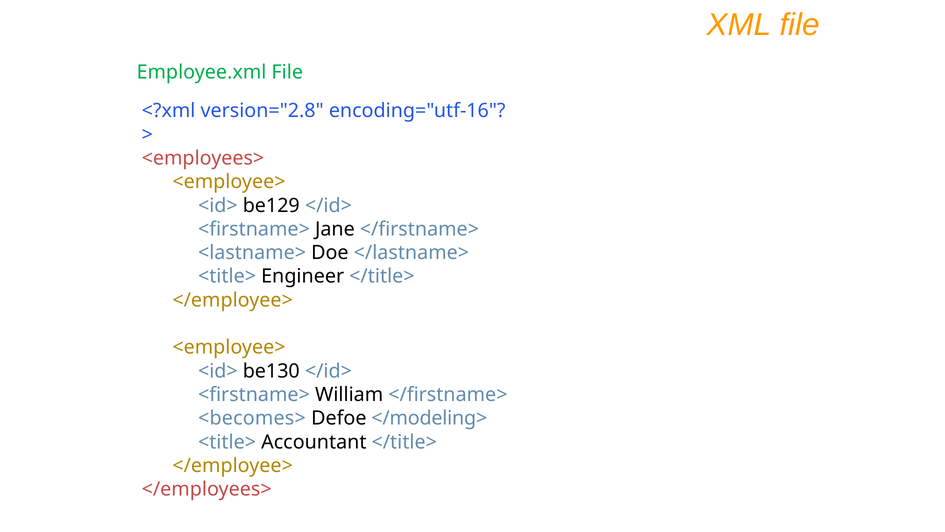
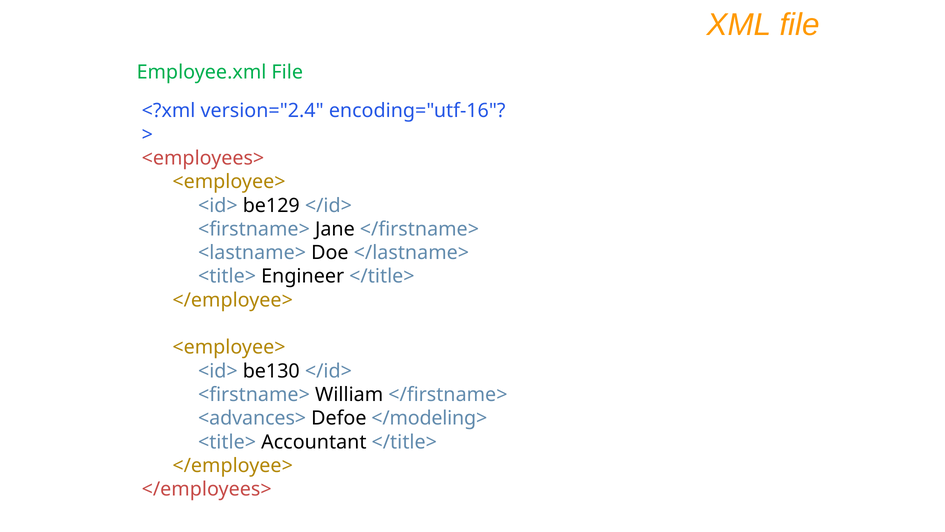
version="2.8: version="2.8 -> version="2.4 (262, 111)
<becomes>: <becomes> -> <advances> (252, 418)
